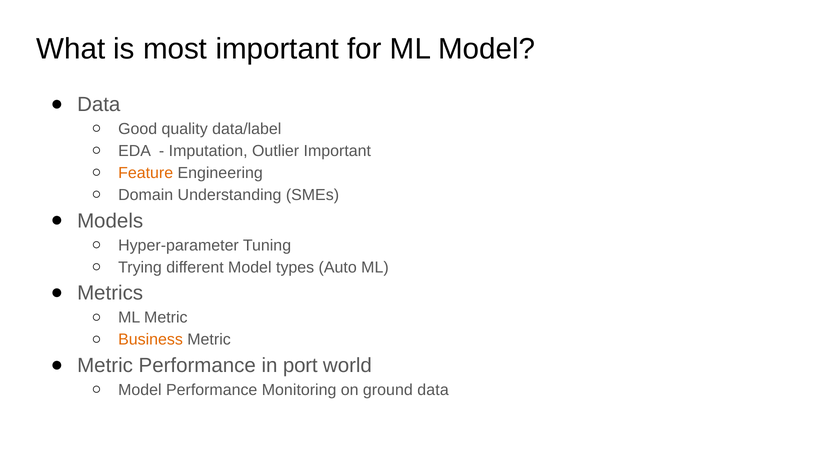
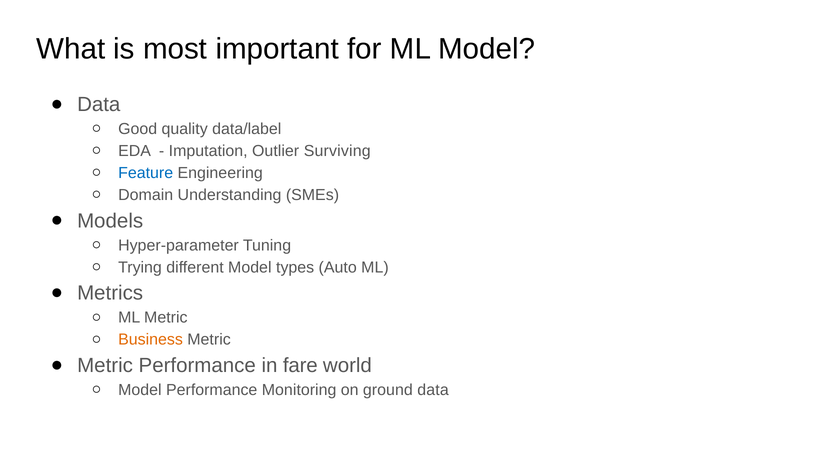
Outlier Important: Important -> Surviving (337, 151)
Feature colour: orange -> blue (146, 173)
port: port -> fare (300, 366)
